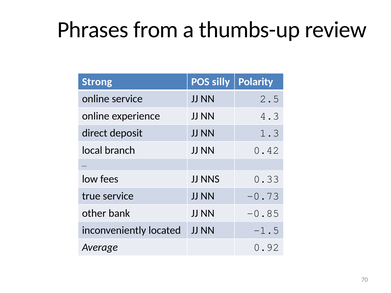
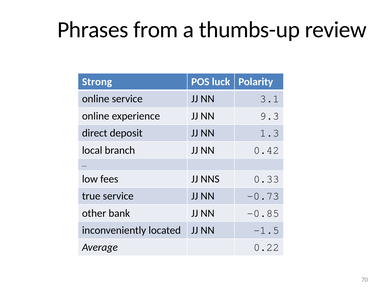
silly: silly -> luck (221, 82)
2.5: 2.5 -> 3.1 (270, 99)
4.3: 4.3 -> 9.3 (270, 116)
0.92: 0.92 -> 0.22 (266, 248)
